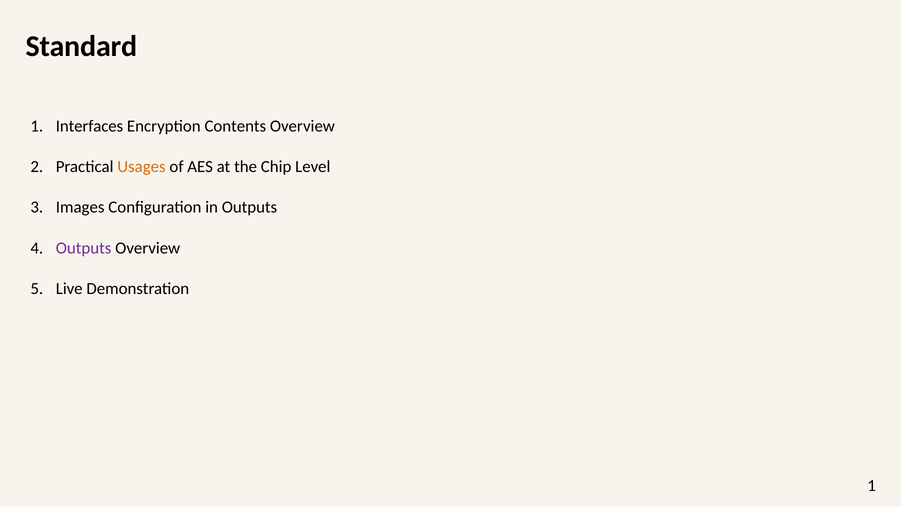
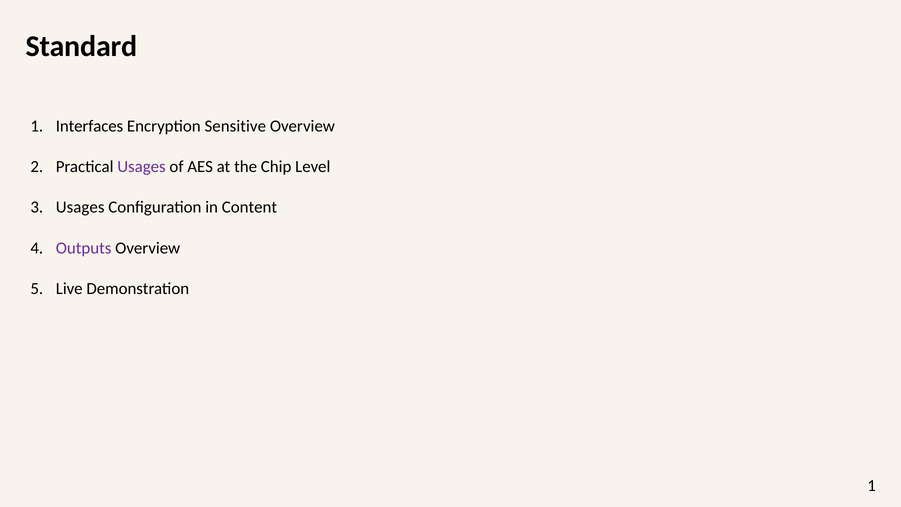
Contents: Contents -> Sensitive (235, 126)
Usages colour: orange -> purple (141, 167)
Images: Images -> Usages (80, 207)
in Outputs: Outputs -> Content (249, 207)
